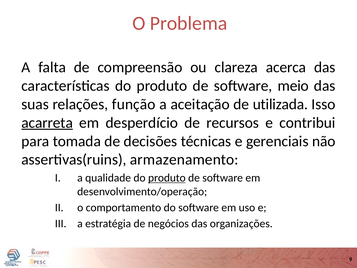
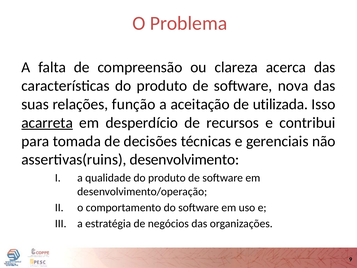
meio: meio -> nova (293, 86)
armazenamento: armazenamento -> desenvolvimento (184, 160)
produto underline: present -> none (167, 178)
